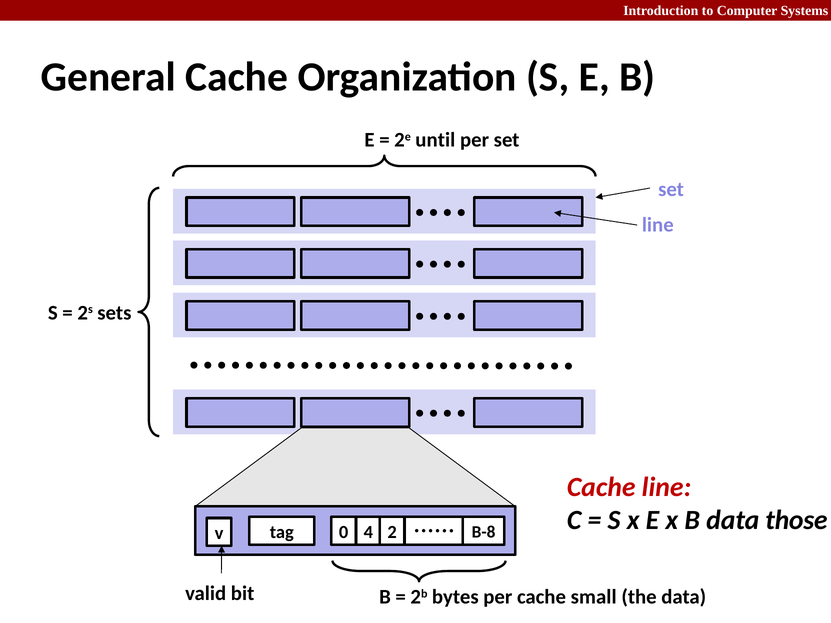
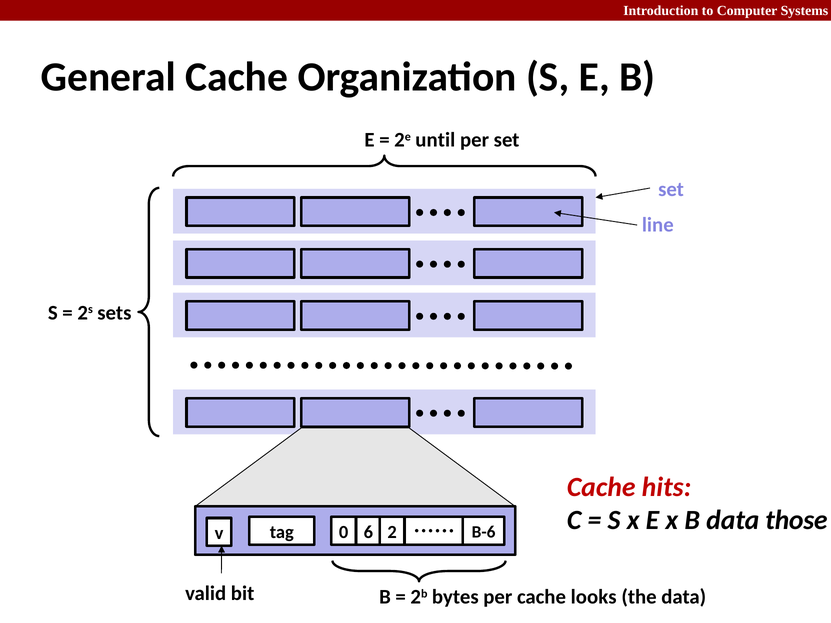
Cache line: line -> hits (666, 487)
4: 4 -> 6 (368, 532)
B-8: B-8 -> B-6 (484, 532)
small: small -> looks (594, 597)
